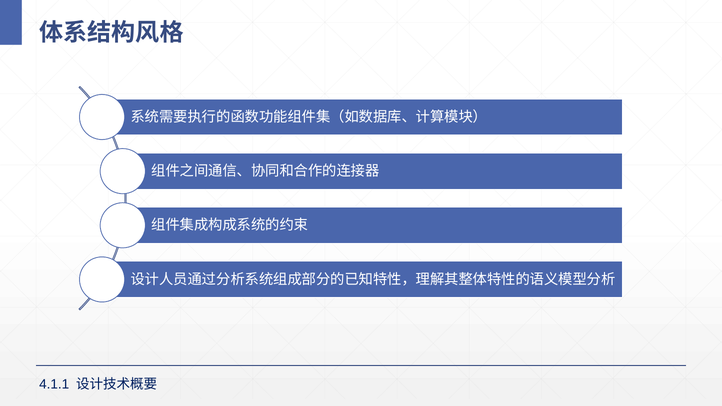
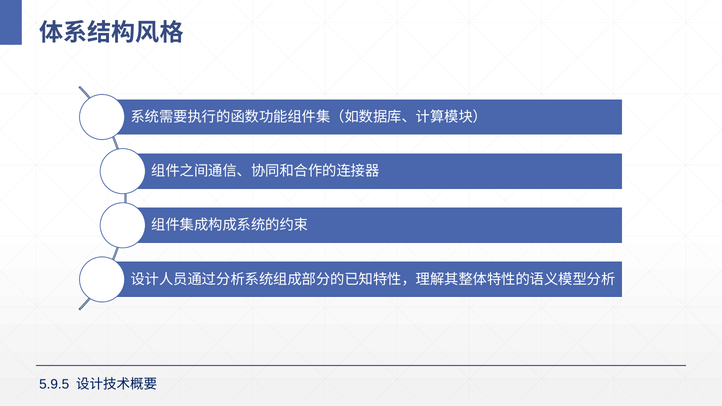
4.1.1: 4.1.1 -> 5.9.5 (54, 384)
